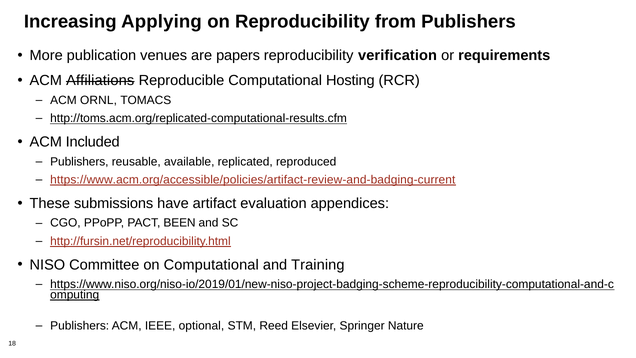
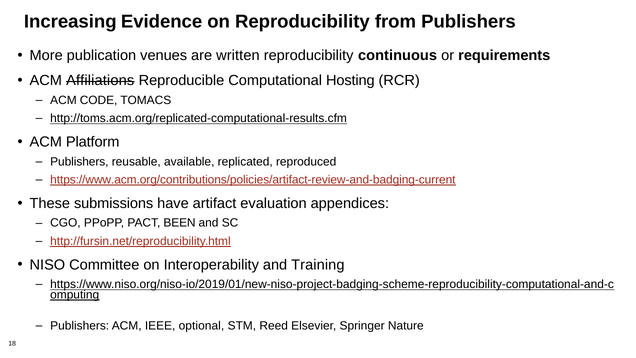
Applying: Applying -> Evidence (162, 21)
papers: papers -> written (238, 55)
verification: verification -> continuous (398, 55)
ORNL: ORNL -> CODE (99, 100)
Included: Included -> Platform (93, 142)
https://www.acm.org/accessible/policies/artifact-review-and-badging-current: https://www.acm.org/accessible/policies/artifact-review-and-badging-current -> https://www.acm.org/contributions/policies/artifact-review-and-badging-current (253, 180)
on Computational: Computational -> Interoperability (211, 265)
